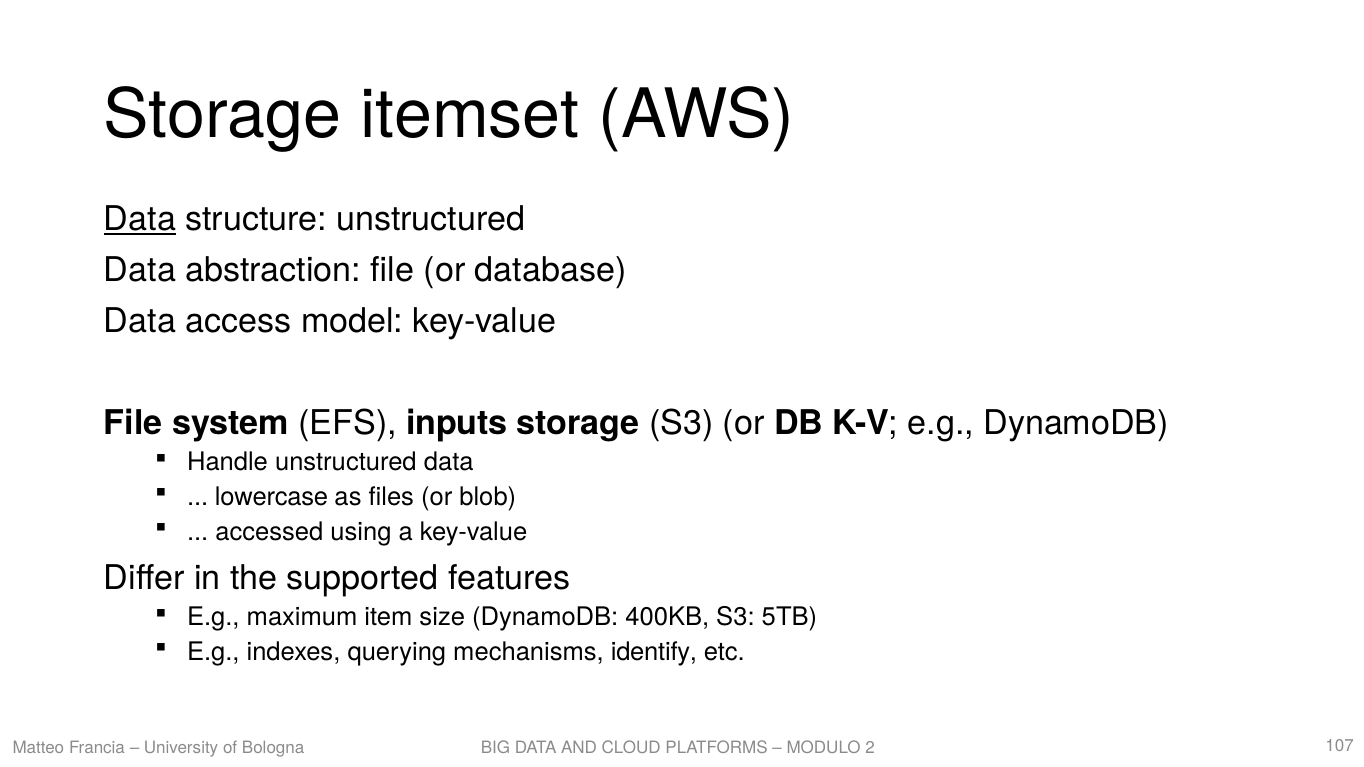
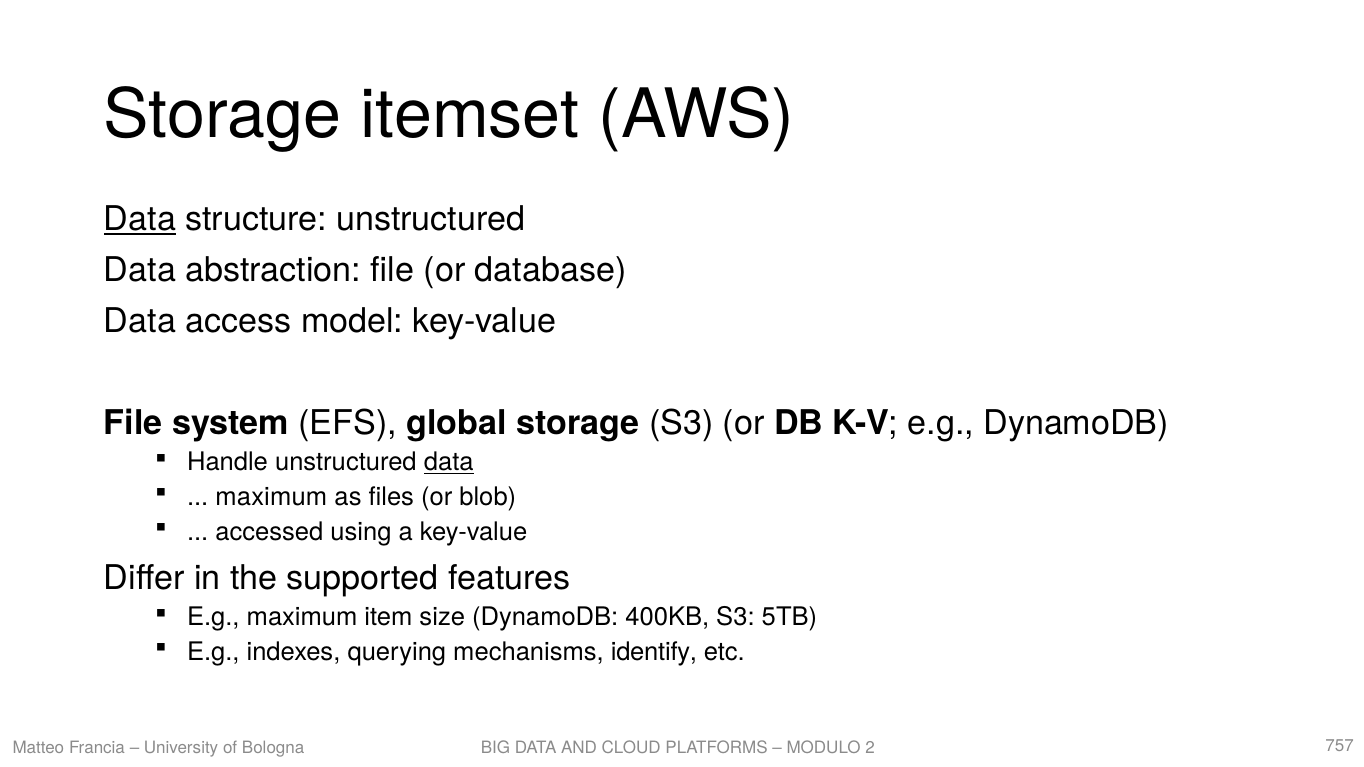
inputs: inputs -> global (457, 423)
data underline: none -> present (449, 463)
lowercase: lowercase -> maximum (271, 497)
107: 107 -> 757 (1340, 746)
